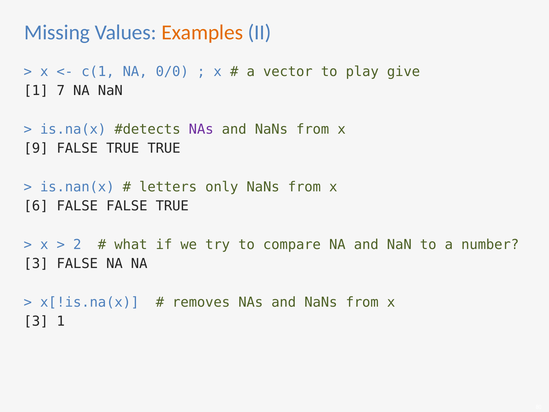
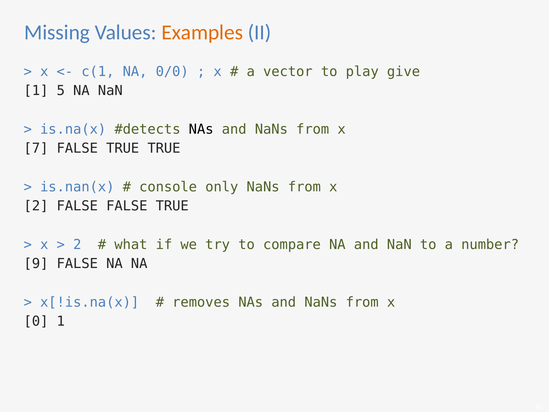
7: 7 -> 5 (61, 91)
NAs colour: purple -> black (201, 129)
9: 9 -> 7 (36, 148)
letters: letters -> console (168, 187)
6: 6 -> 2 (36, 206)
3: 3 -> 9 (36, 264)
3: 3 -> 0 (36, 321)
